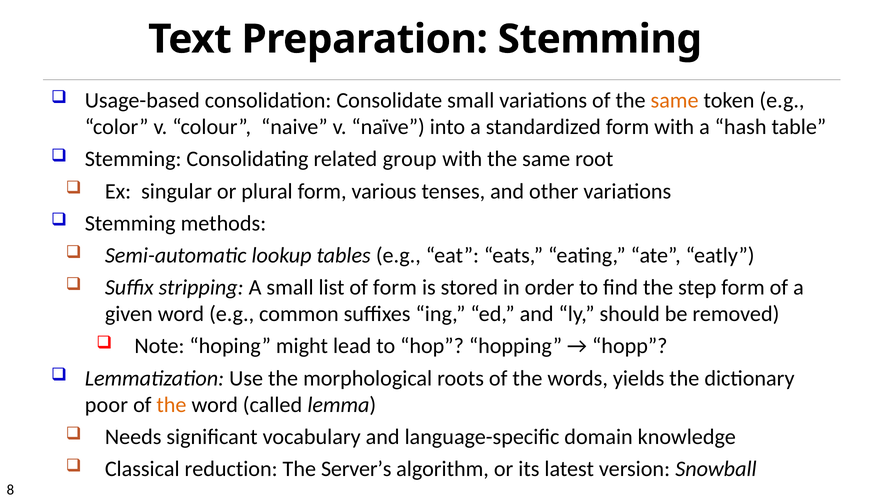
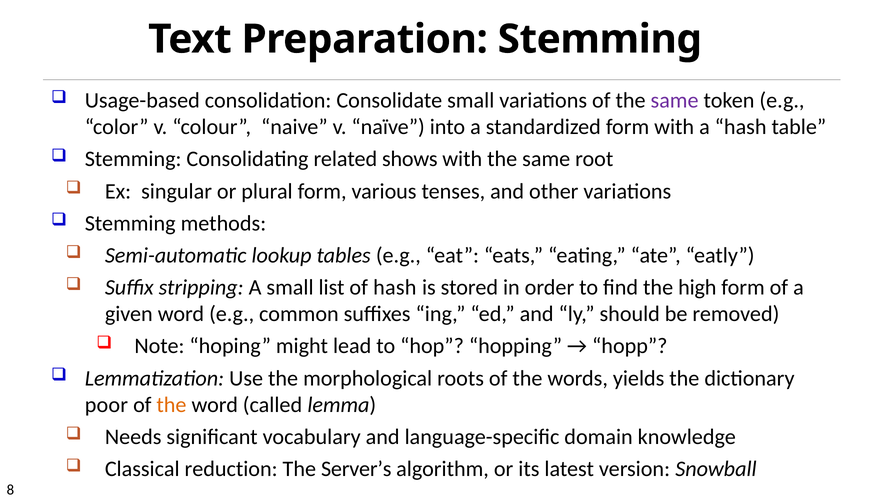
same colour: orange -> purple (675, 101)
group: group -> shows (410, 159)
of form: form -> hash (395, 288)
step: step -> high (697, 288)
